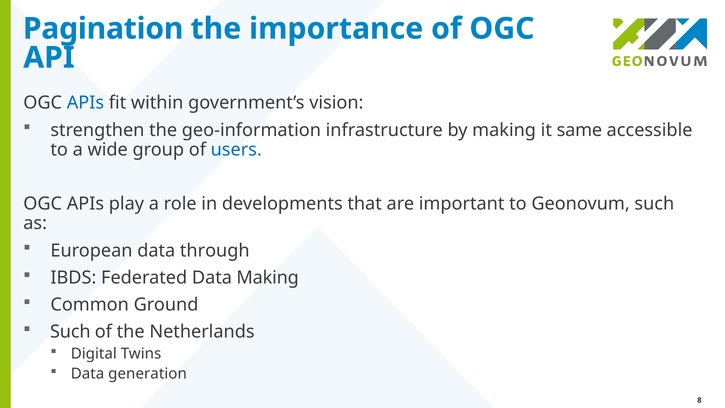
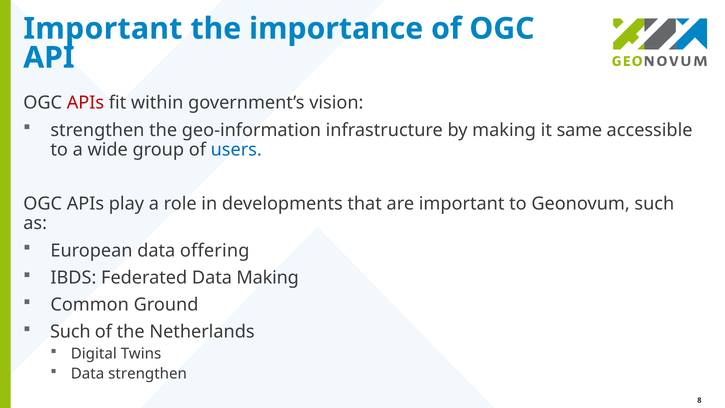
Pagination: Pagination -> Important (103, 29)
APIs colour: blue -> red (85, 103)
through: through -> offering (215, 250)
Data generation: generation -> strengthen (148, 374)
